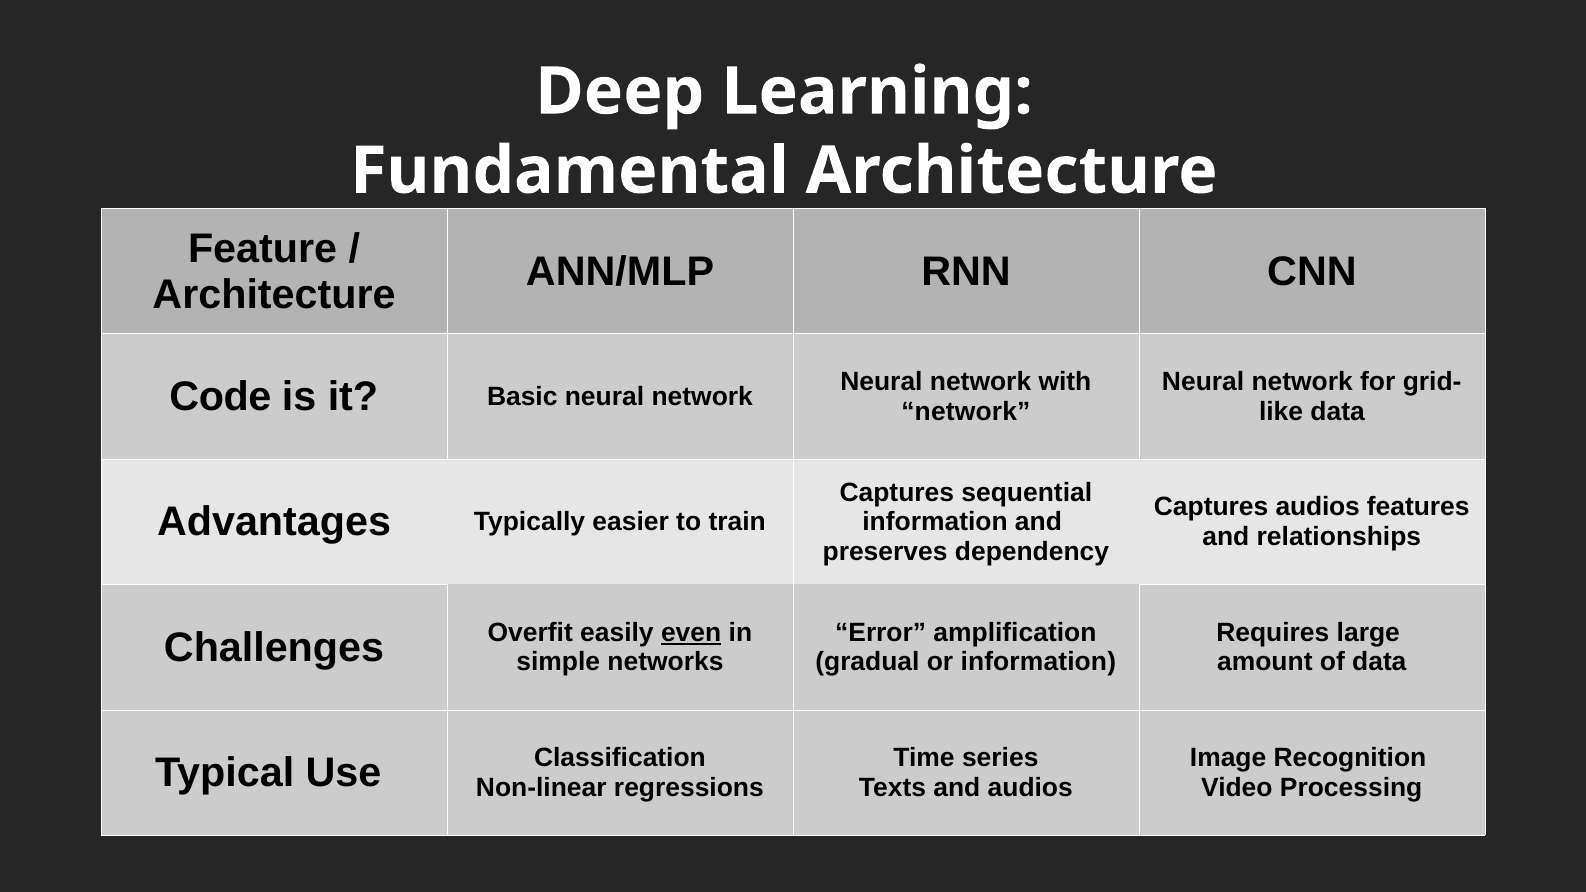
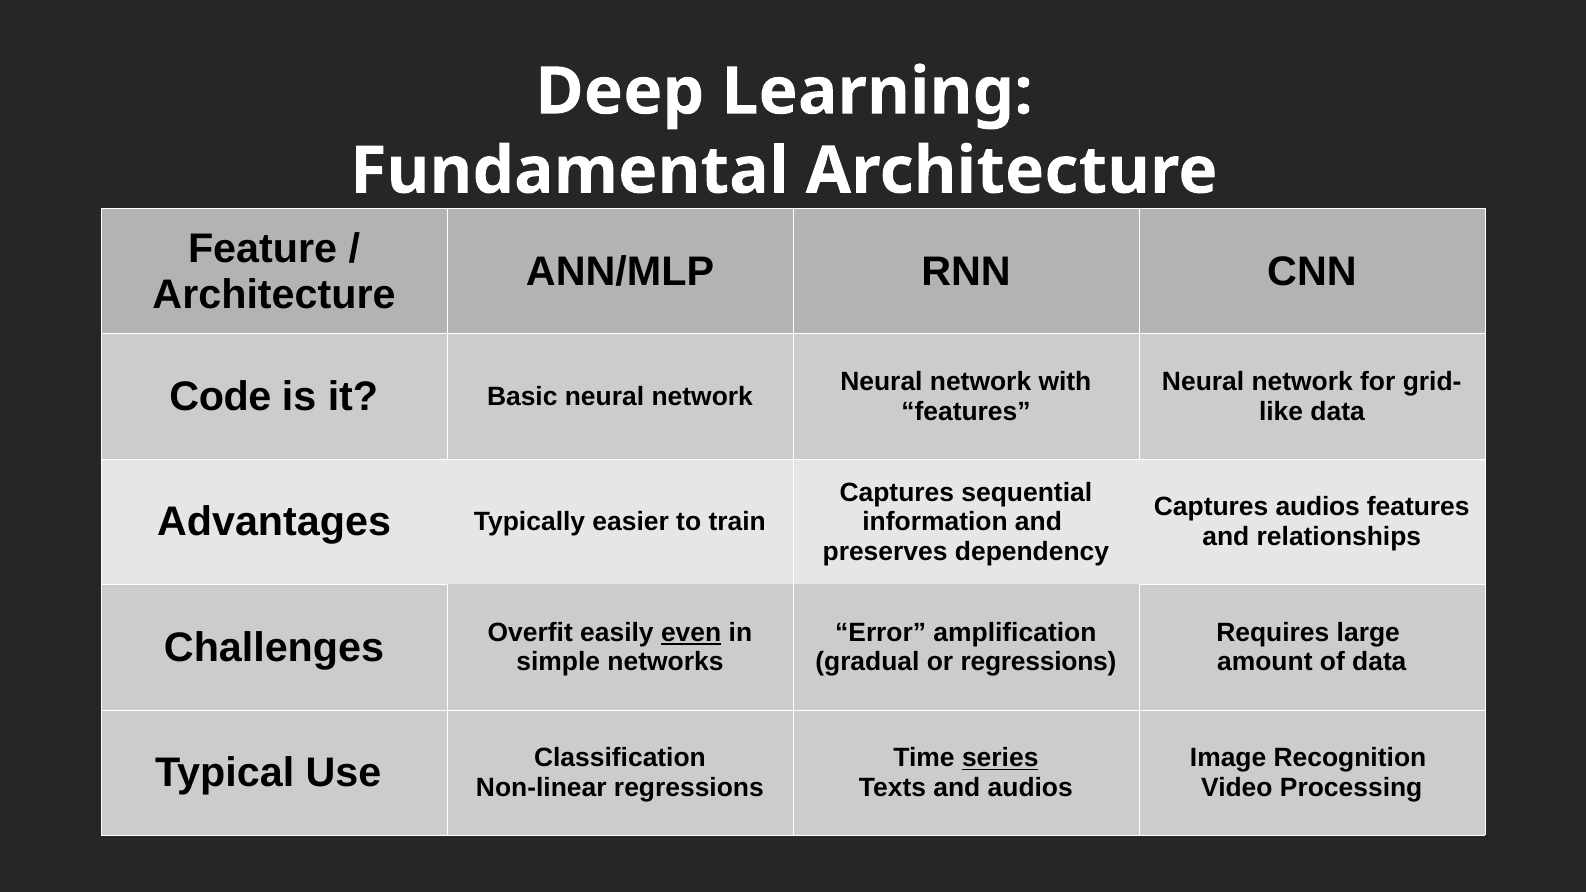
network: network -> features (966, 411)
or information: information -> regressions (1038, 662)
series underline: none -> present (1000, 758)
